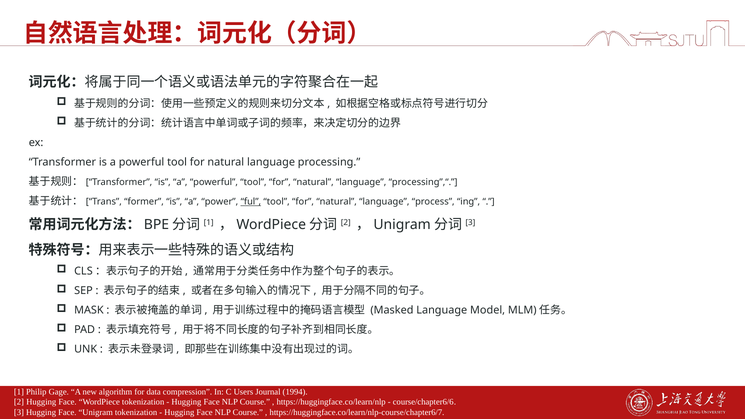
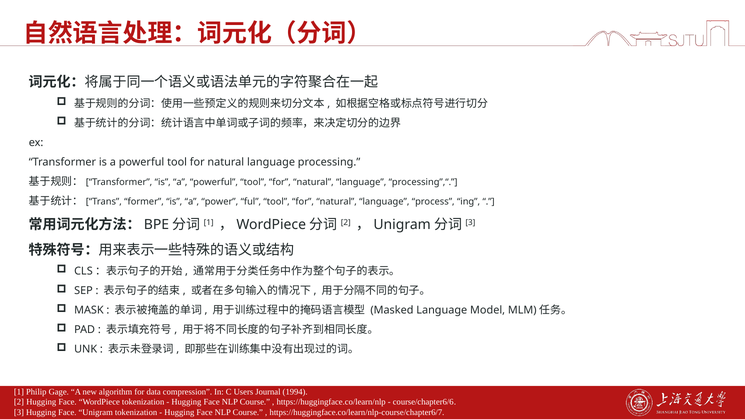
ful underline: present -> none (251, 202)
